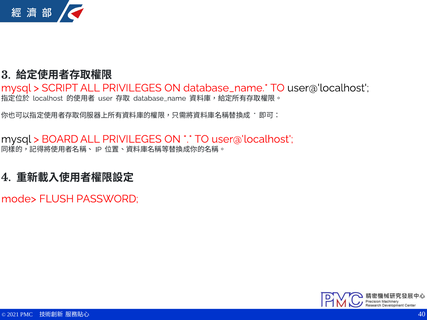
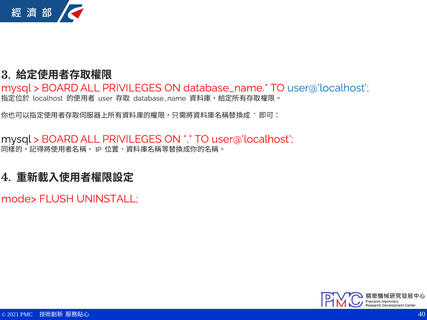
SCRIPT: SCRIPT -> BOARD (60, 88)
user@'localhost colour: black -> blue (328, 88)
PASSWORD: PASSWORD -> UNINSTALL (107, 199)
